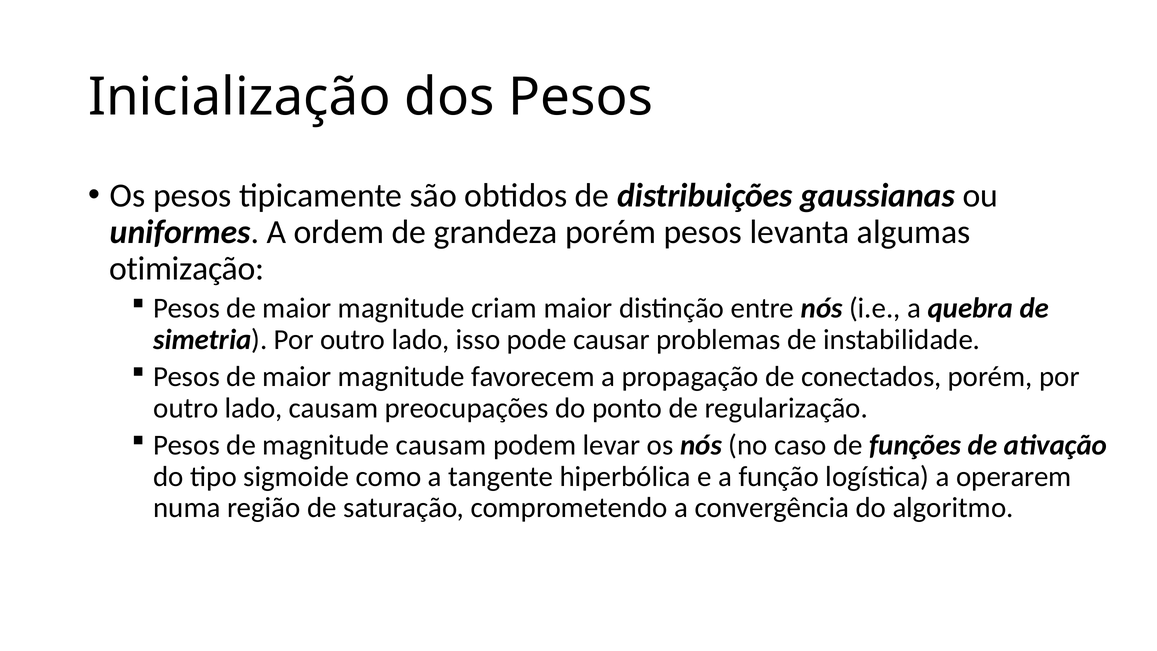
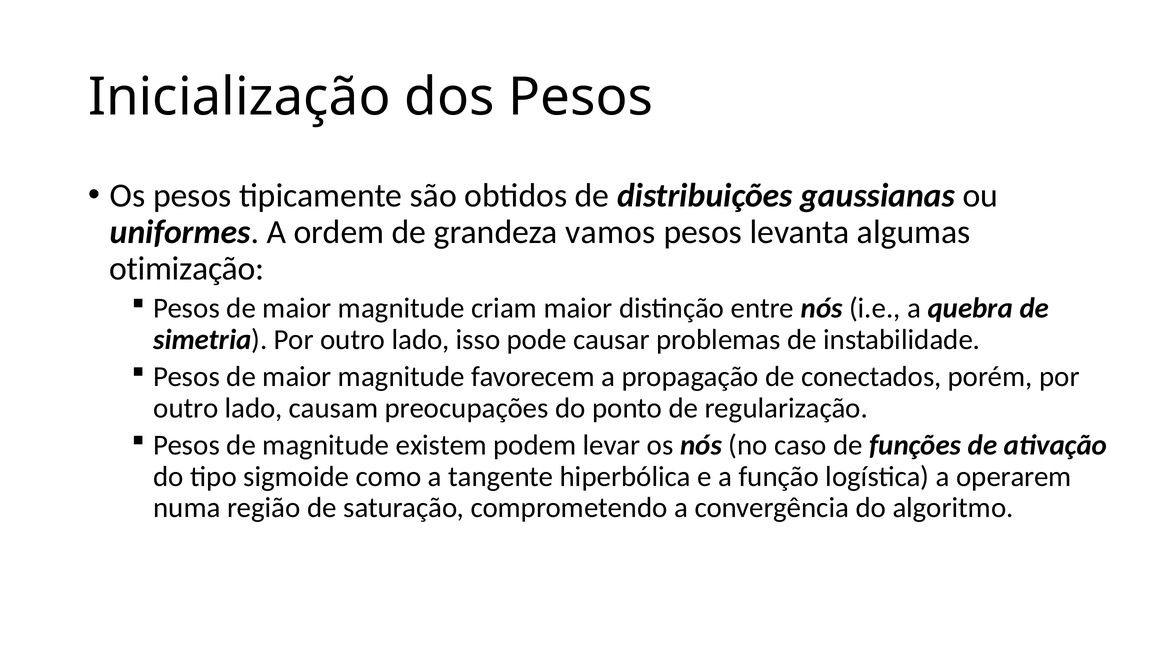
grandeza porém: porém -> vamos (610, 232)
magnitude causam: causam -> existem (441, 445)
